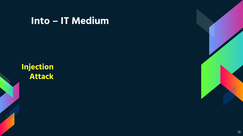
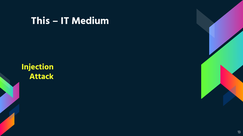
Into: Into -> This (40, 21)
